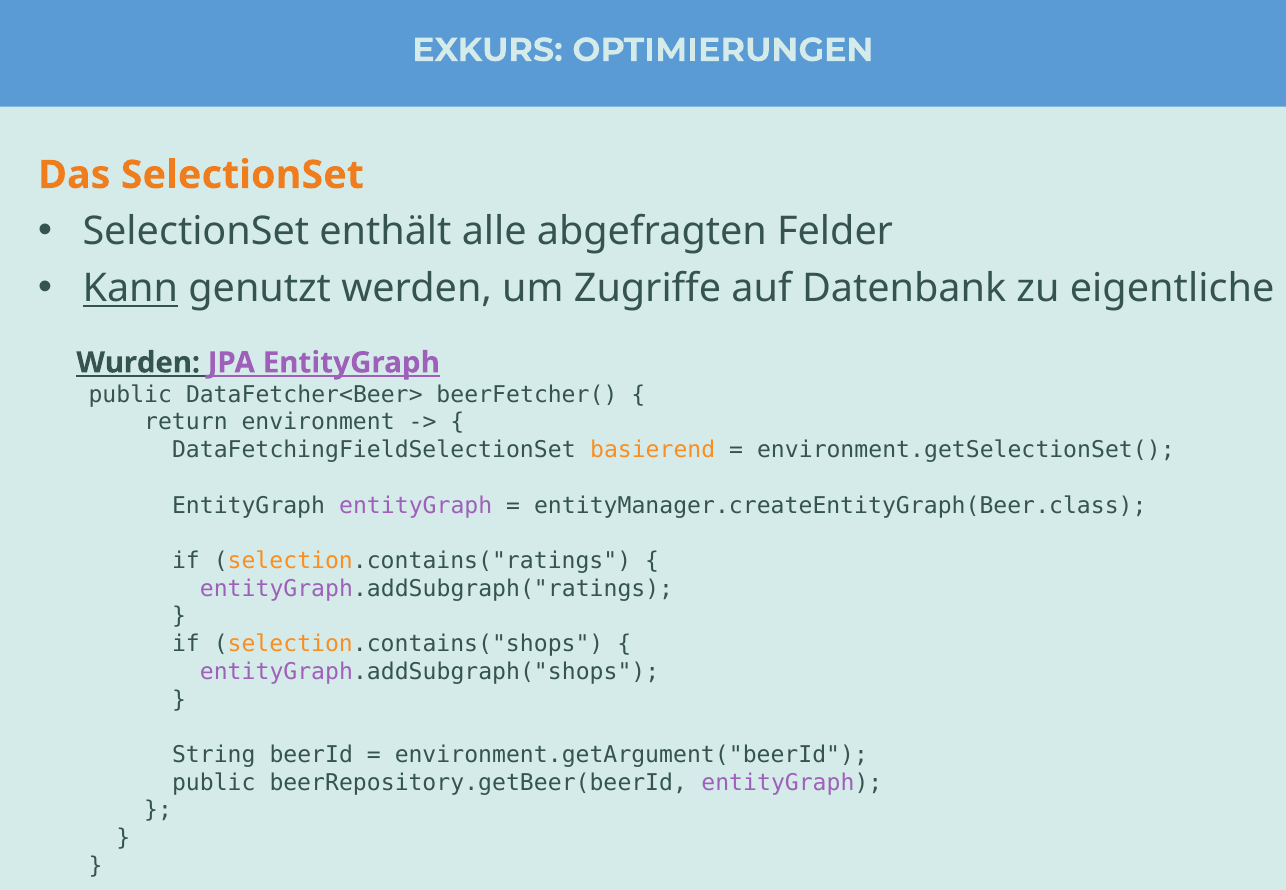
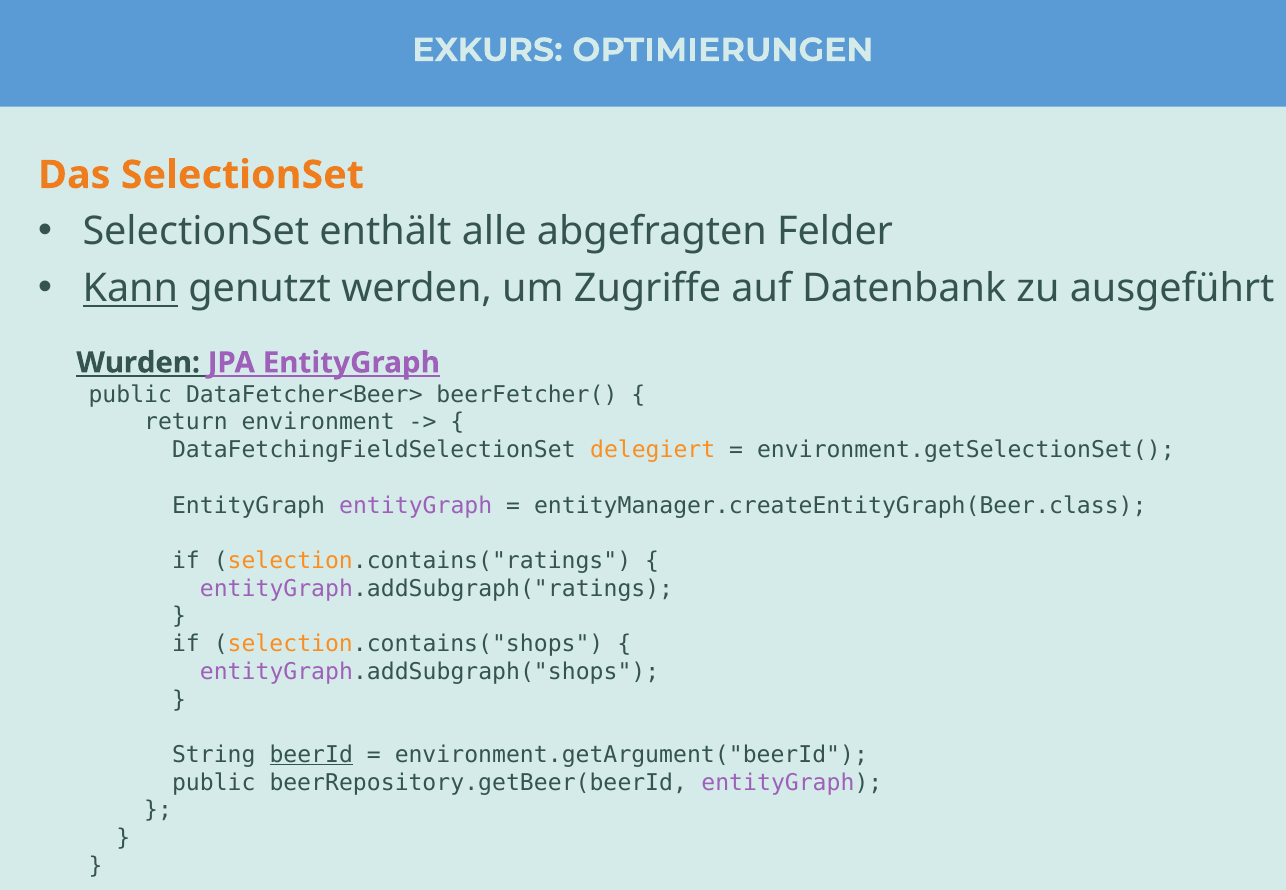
eigentliche: eigentliche -> ausgeführt (1172, 289)
basierend: basierend -> delegiert (653, 450)
beerId underline: none -> present (311, 755)
